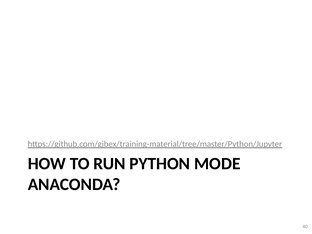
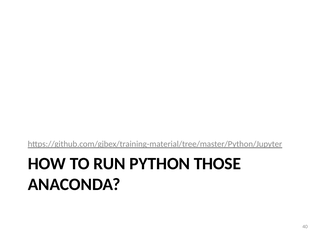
MODE: MODE -> THOSE (217, 164)
